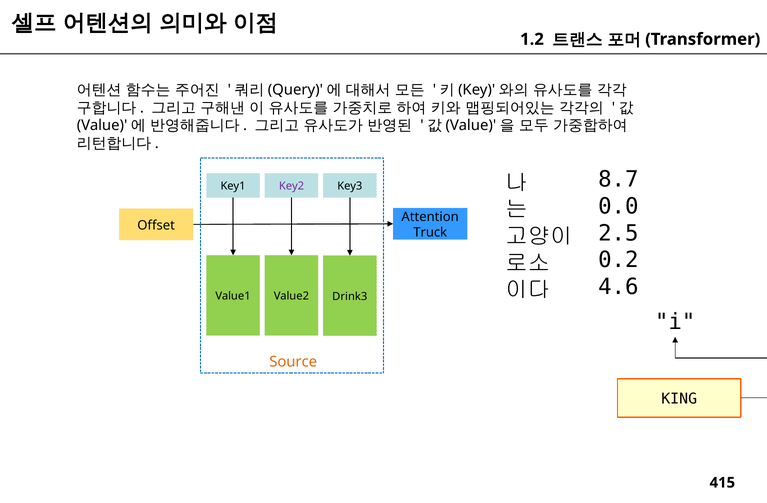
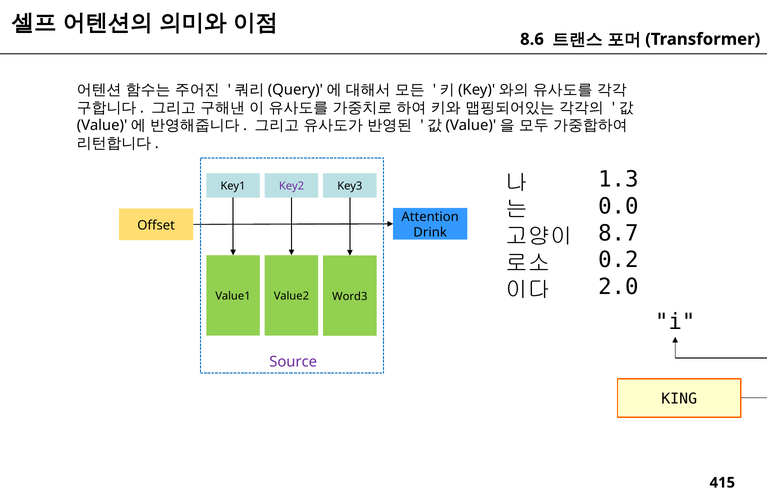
1.2: 1.2 -> 8.6 (532, 39)
8.7: 8.7 -> 1.3 (618, 180)
2.5: 2.5 -> 8.7 (618, 234)
Truck: Truck -> Drink (430, 233)
4.6: 4.6 -> 2.0 (618, 287)
Drink3: Drink3 -> Word3 (350, 297)
Source colour: orange -> purple (293, 362)
